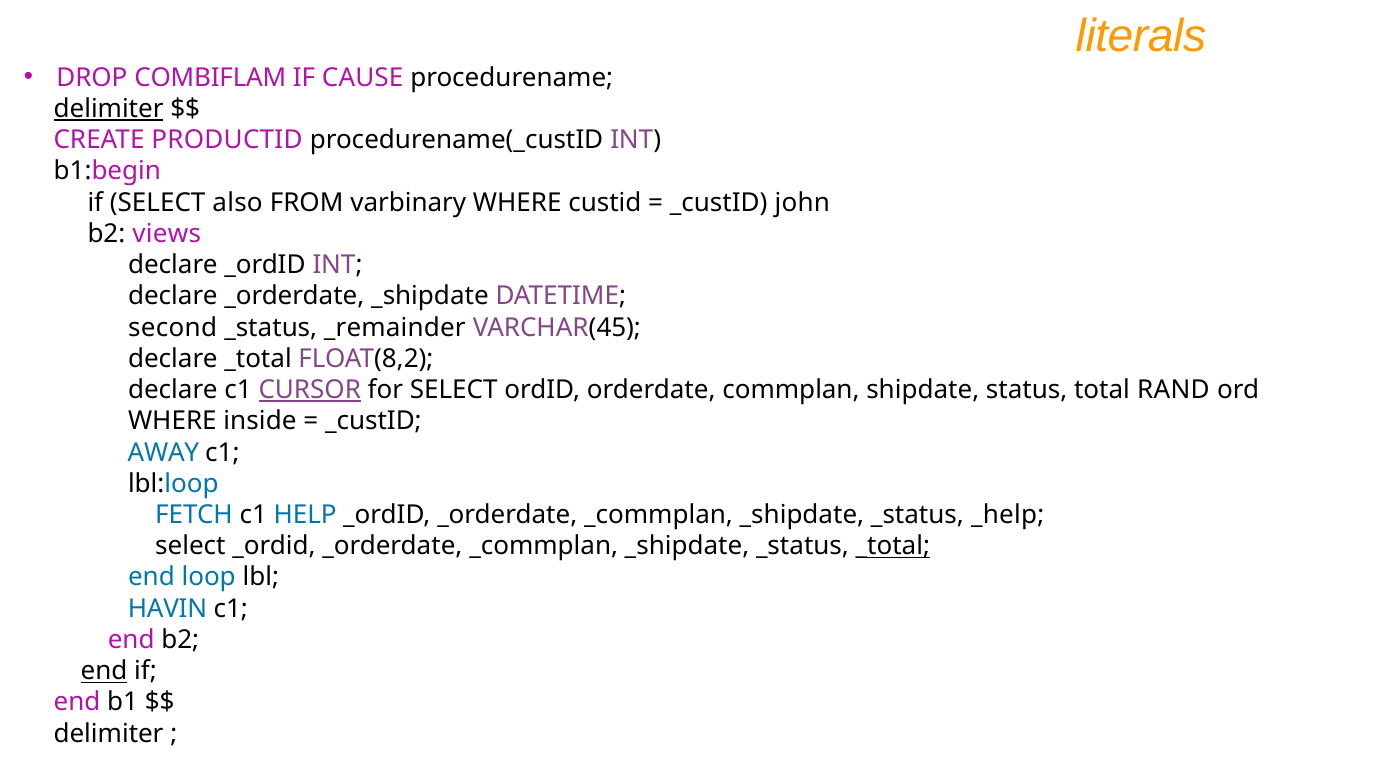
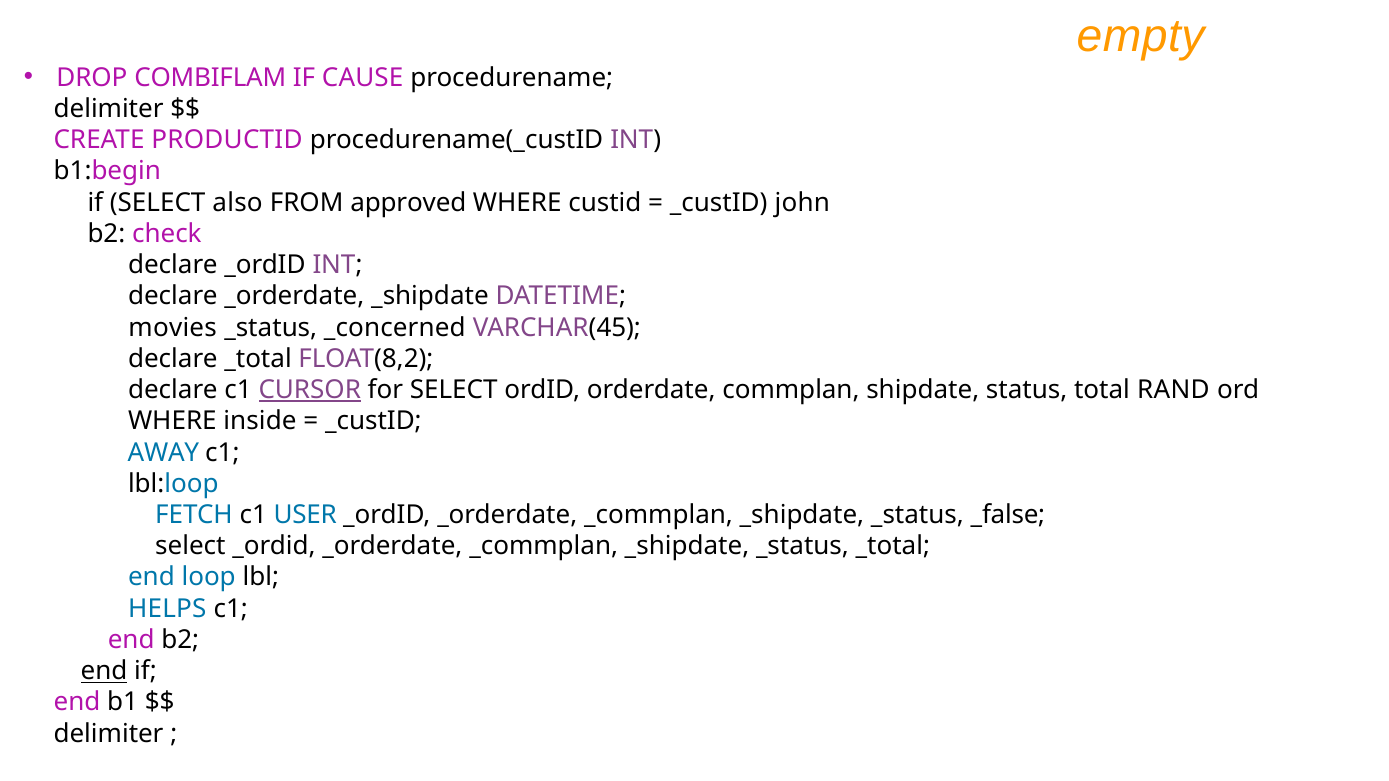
literals: literals -> empty (1140, 36)
delimiter underline: present -> none (109, 109)
varbinary: varbinary -> approved (408, 203)
views: views -> check (167, 234)
second: second -> movies (173, 328)
_remainder: _remainder -> _concerned (395, 328)
HELP: HELP -> USER (305, 515)
_help: _help -> _false (1008, 515)
_total underline: present -> none (893, 546)
HAVIN: HAVIN -> HELPS (167, 609)
